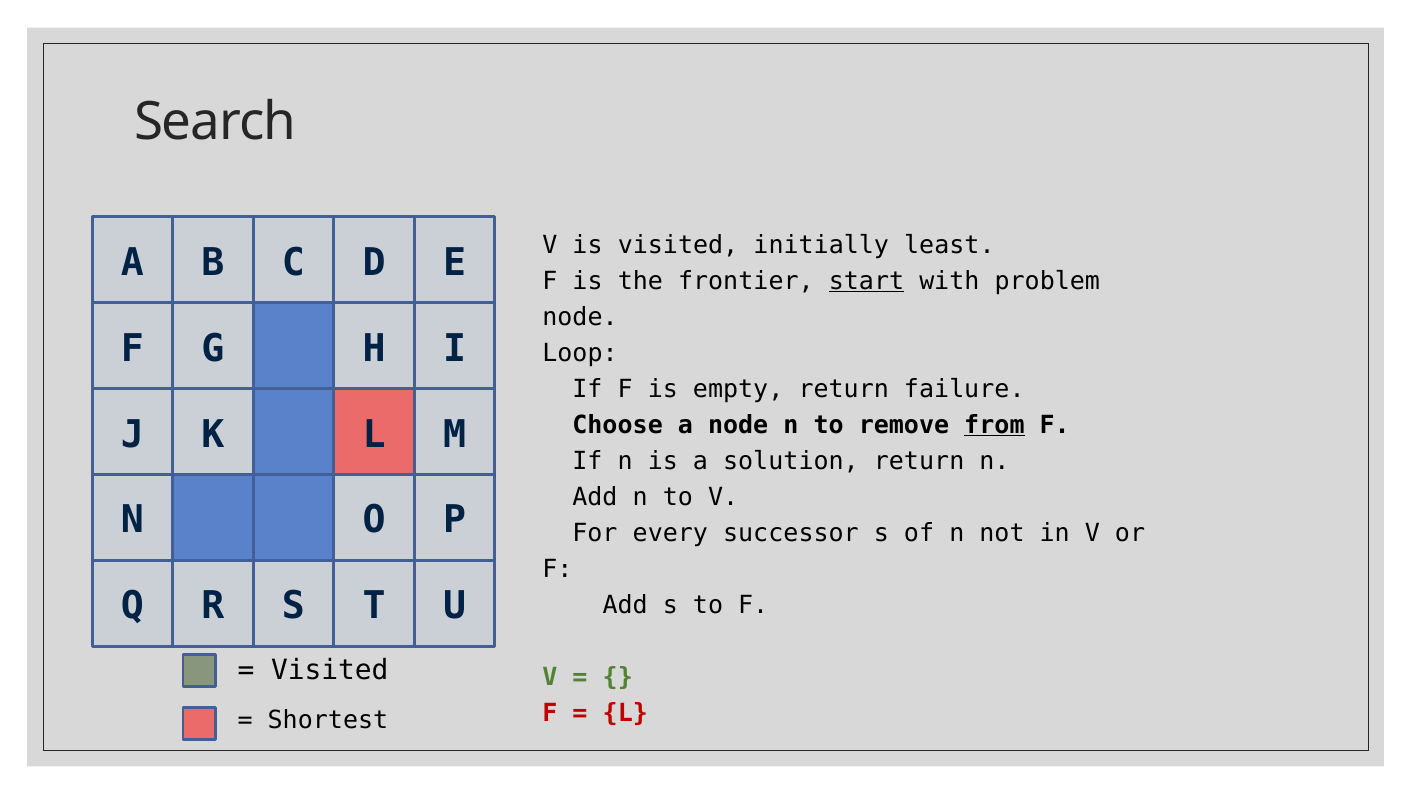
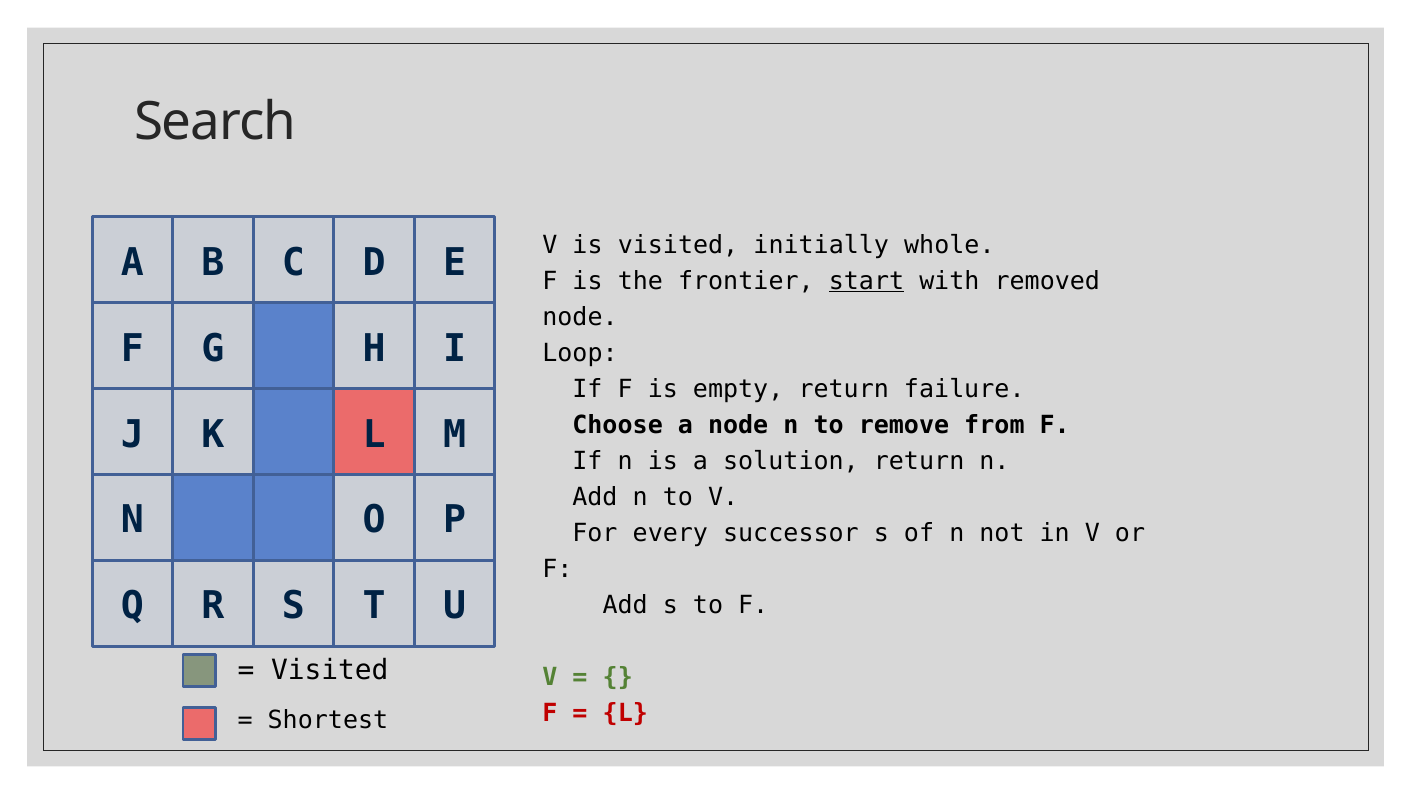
least: least -> whole (949, 245)
problem: problem -> removed (1047, 281)
from underline: present -> none (994, 425)
